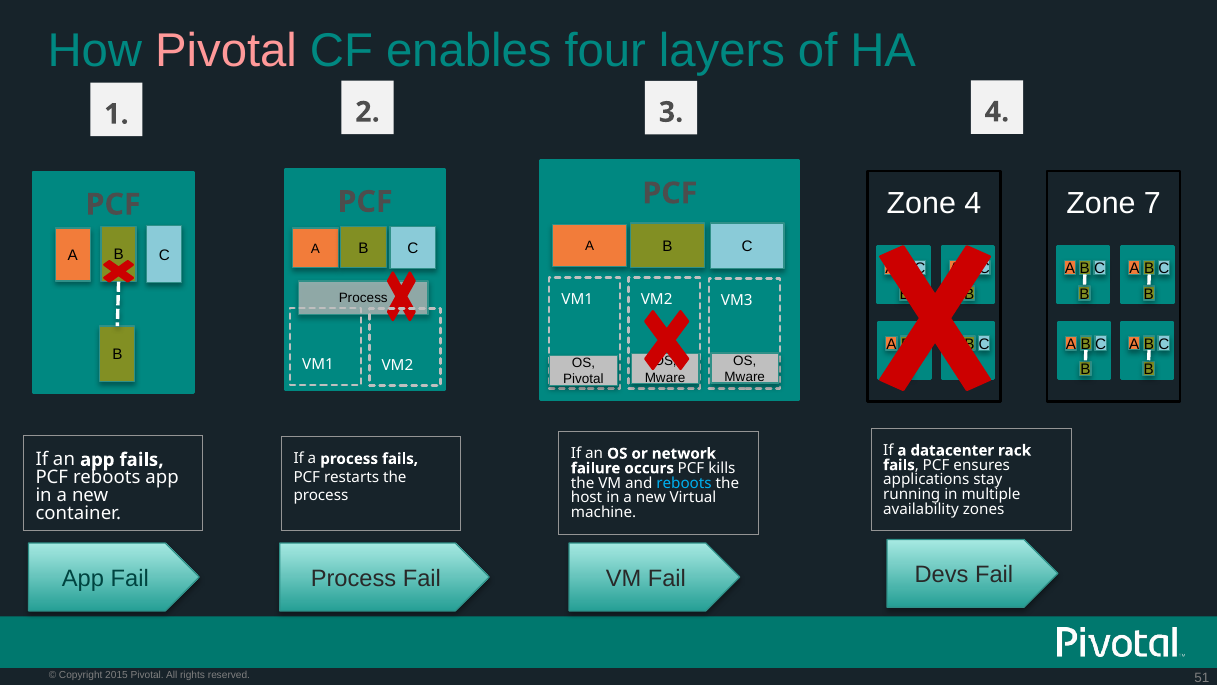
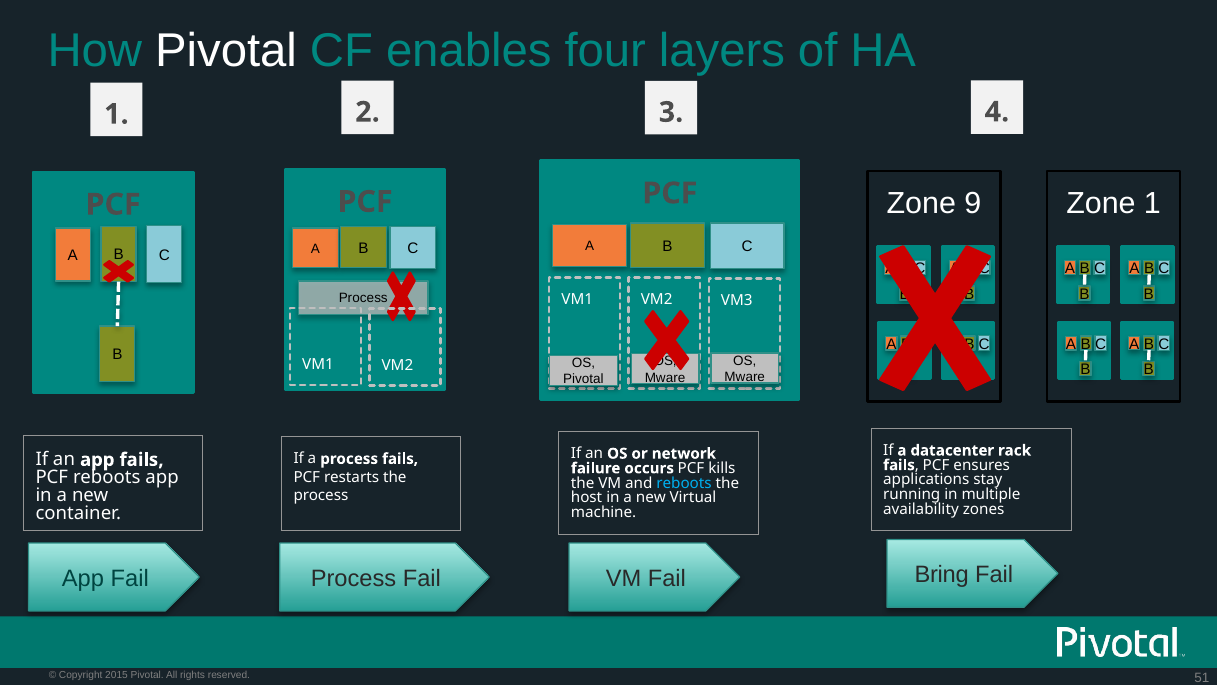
Pivotal colour: pink -> white (226, 51)
Zone 4: 4 -> 9 (973, 204)
Zone 7: 7 -> 1 (1152, 204)
Devs: Devs -> Bring (942, 575)
